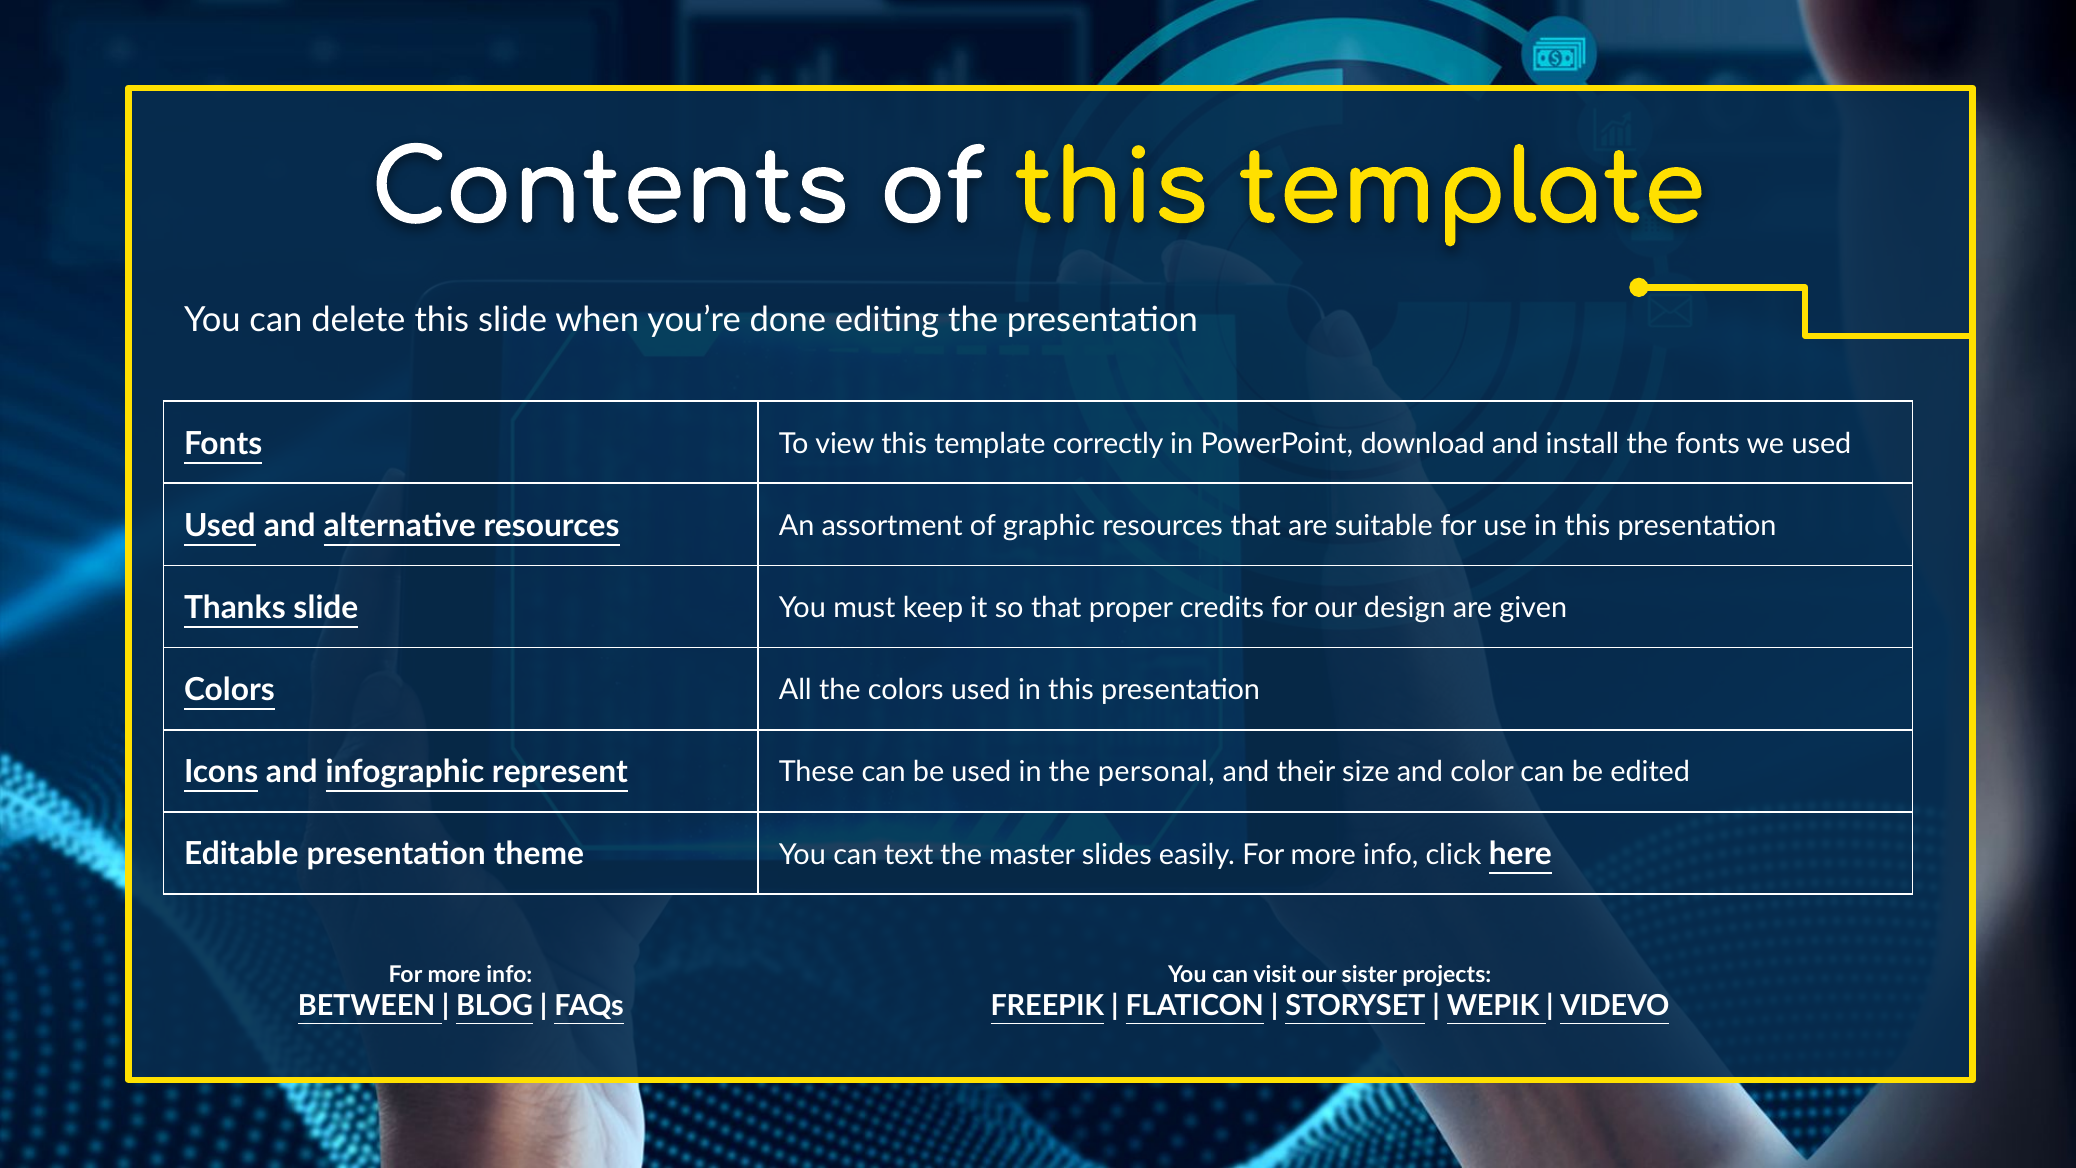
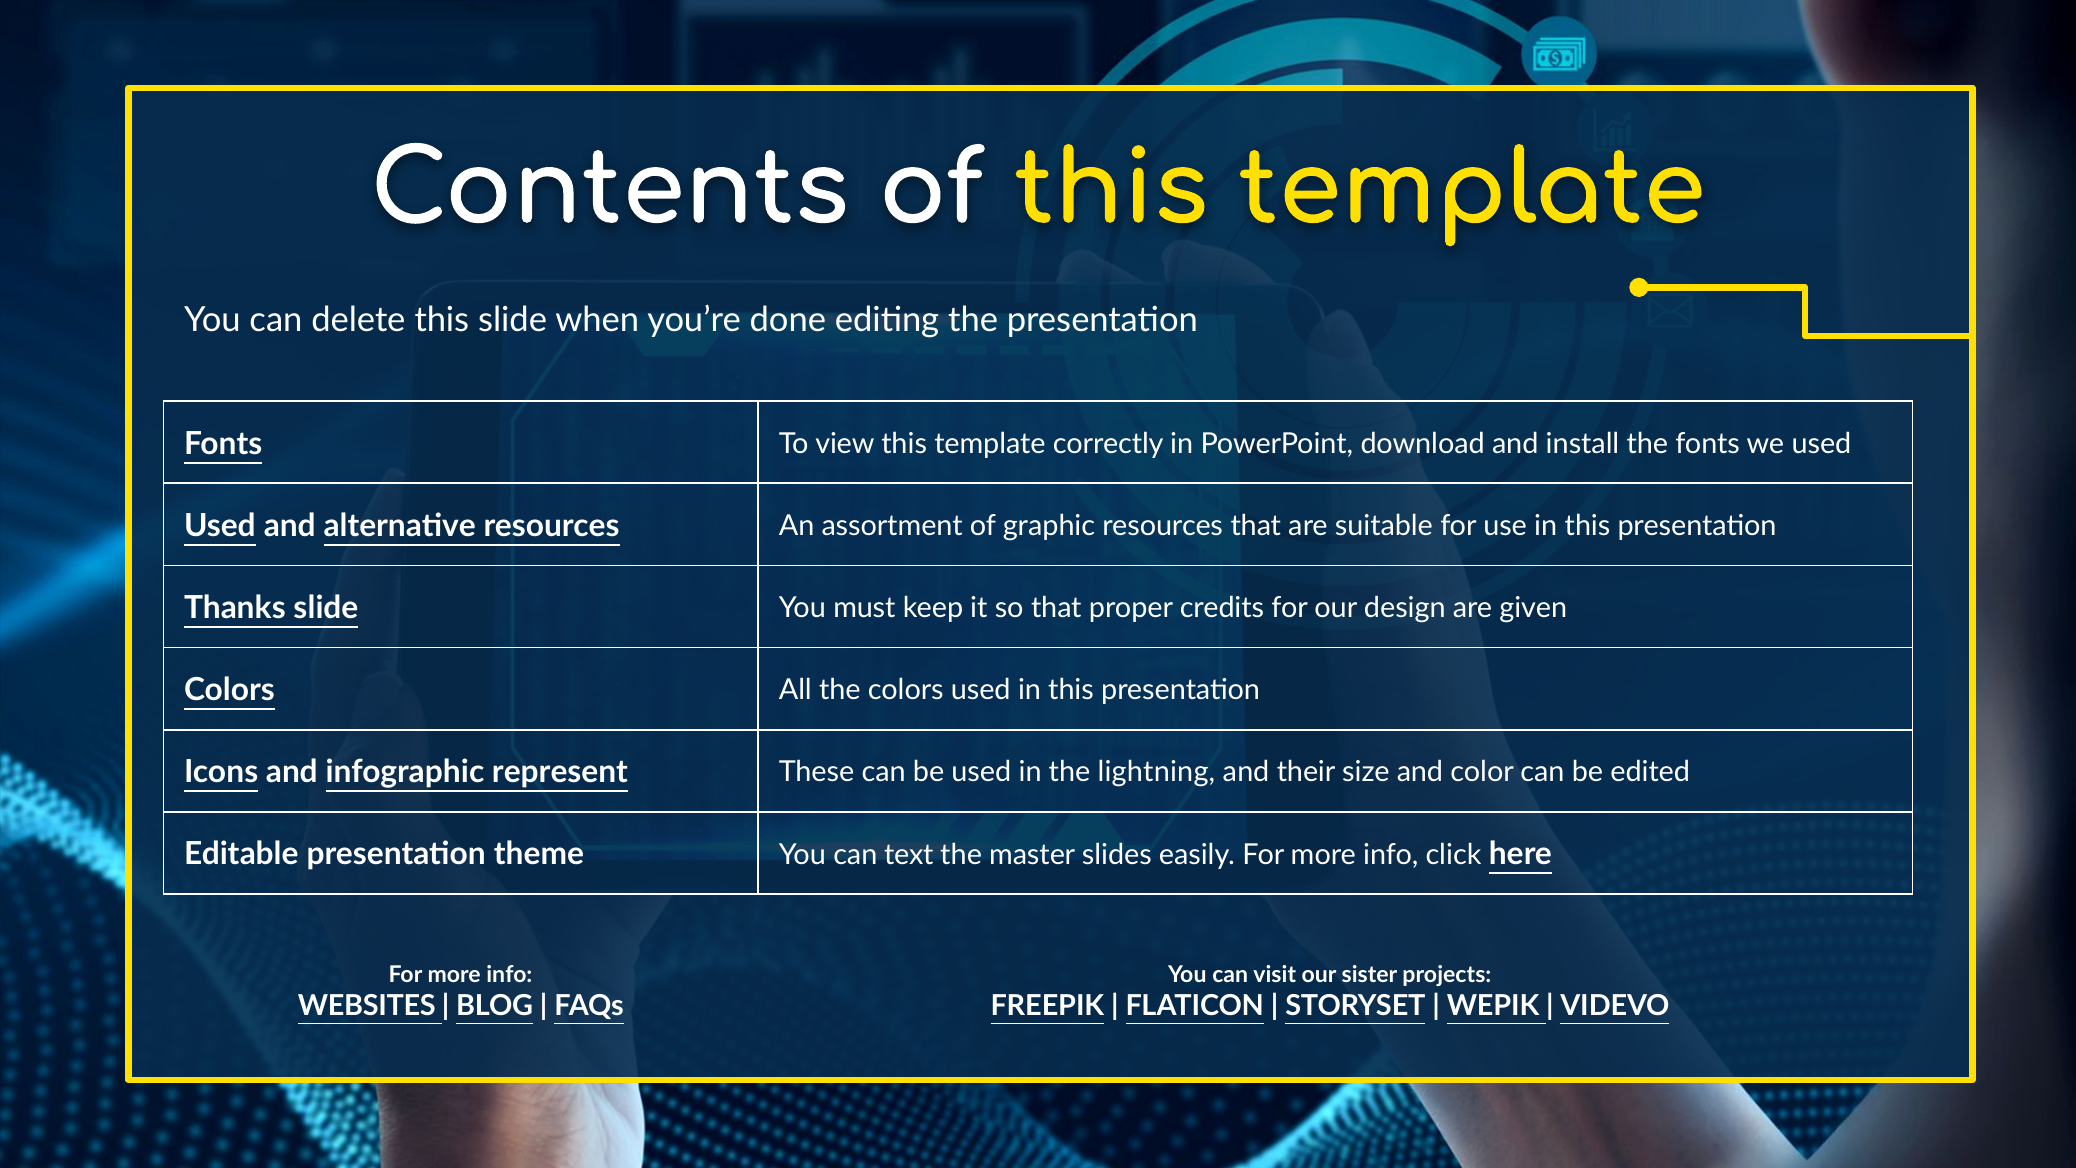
personal: personal -> lightning (1156, 772)
BETWEEN: BETWEEN -> WEBSITES (367, 1006)
